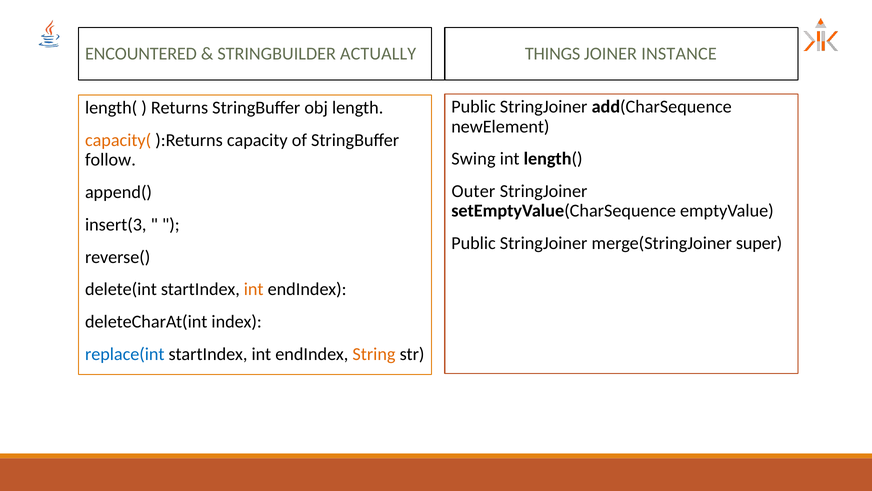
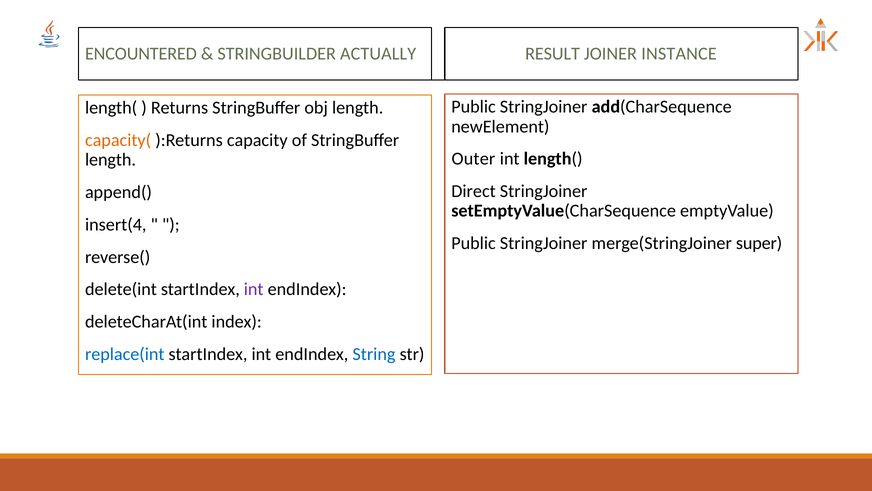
THINGS: THINGS -> RESULT (553, 54)
Swing: Swing -> Outer (473, 159)
follow: follow -> length (110, 160)
Outer: Outer -> Direct (474, 191)
insert(3: insert(3 -> insert(4 (116, 224)
int colour: orange -> purple (254, 289)
String colour: orange -> blue (374, 354)
